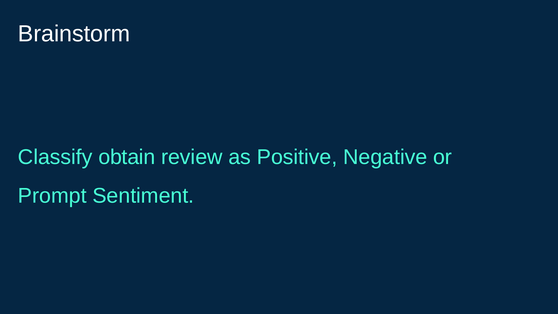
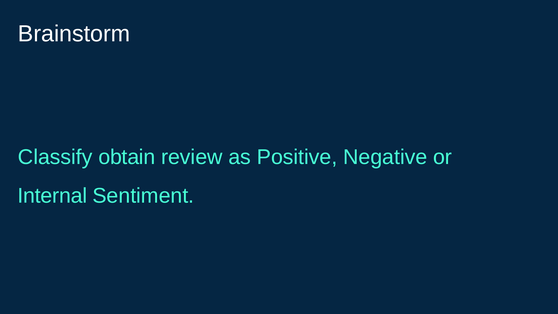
Prompt: Prompt -> Internal (52, 196)
